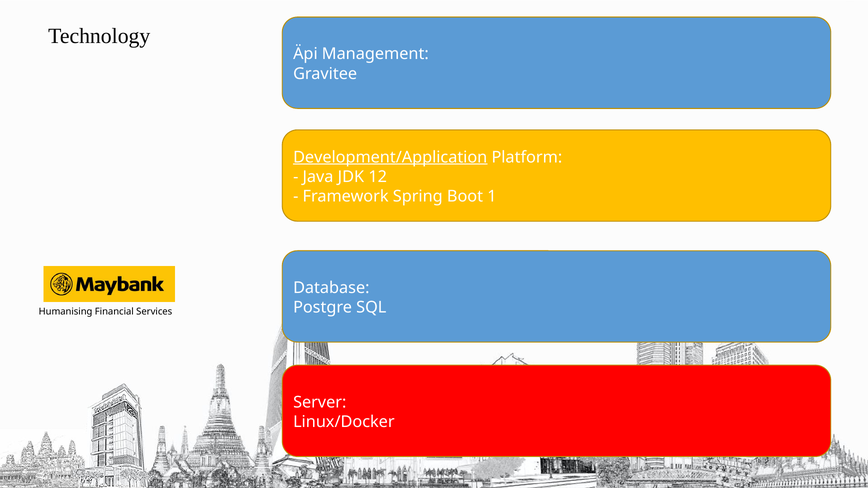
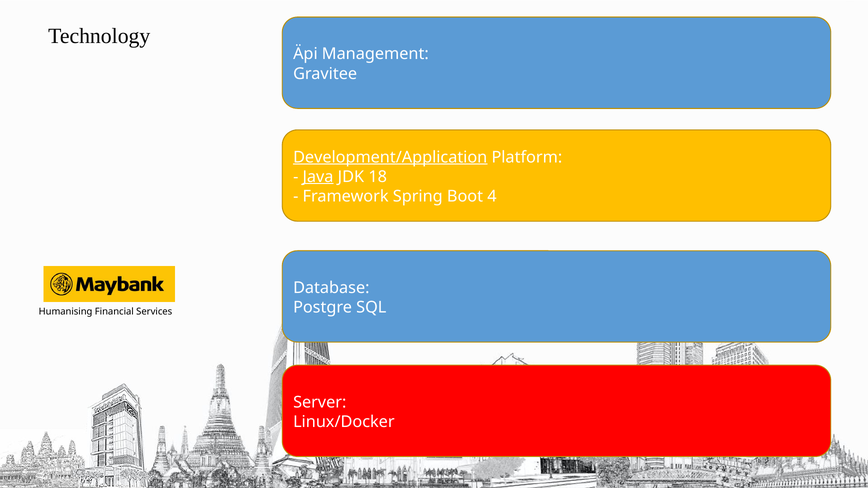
Java underline: none -> present (318, 177)
12: 12 -> 18 (378, 177)
1: 1 -> 4 (492, 196)
